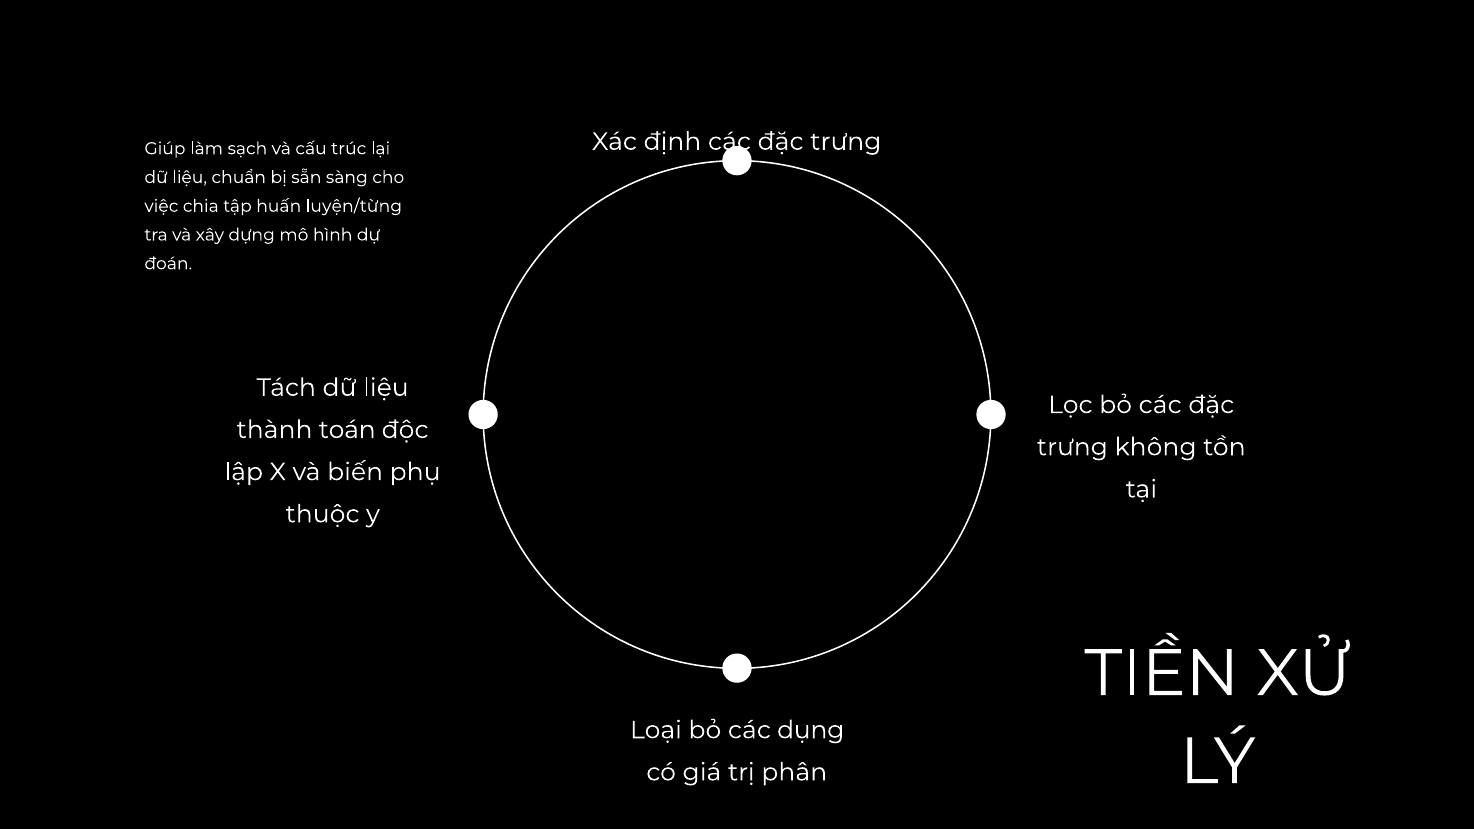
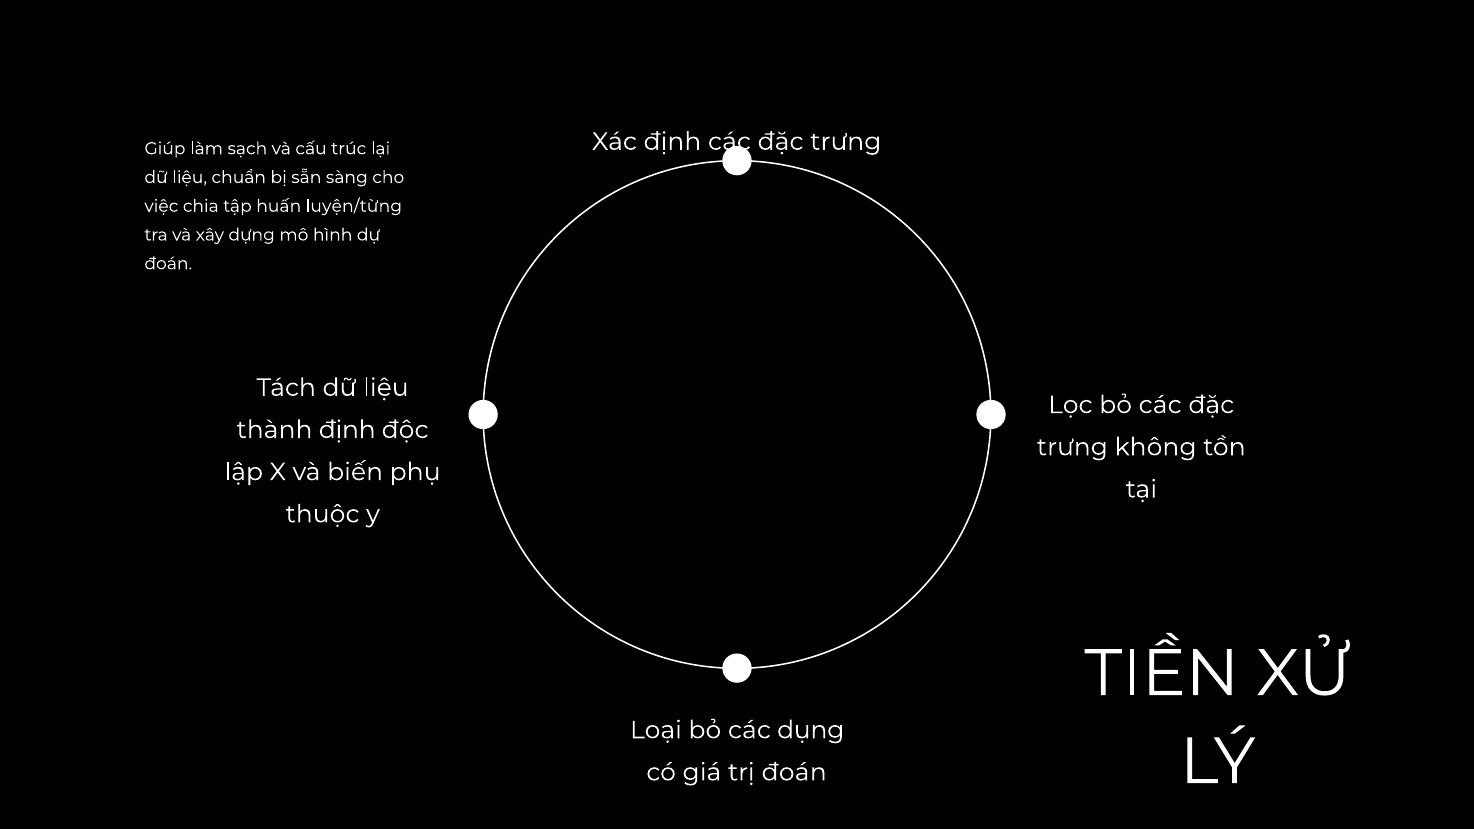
thành toán: toán -> định (347, 430)
trị phân: phân -> đoán (794, 772)
